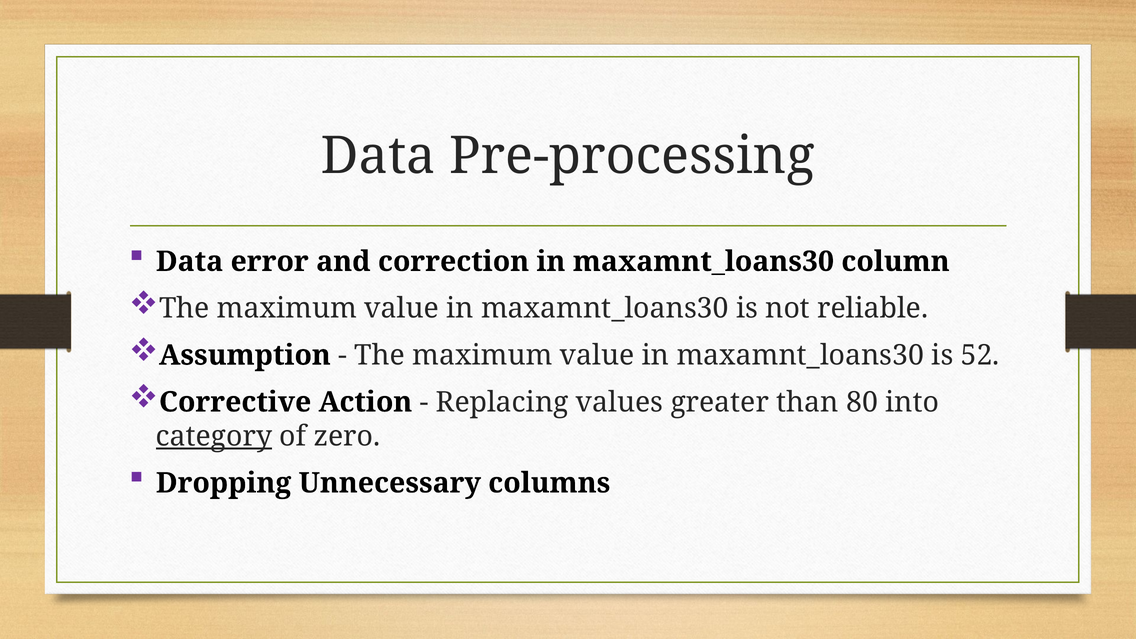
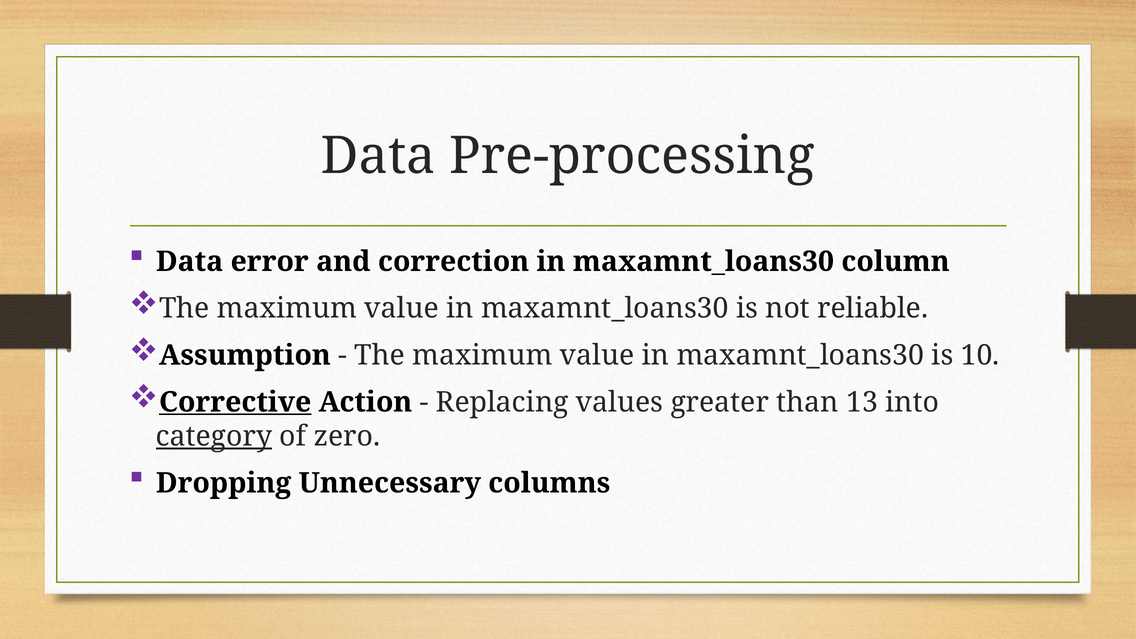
52: 52 -> 10 (980, 355)
Corrective underline: none -> present (235, 402)
80: 80 -> 13 (862, 402)
